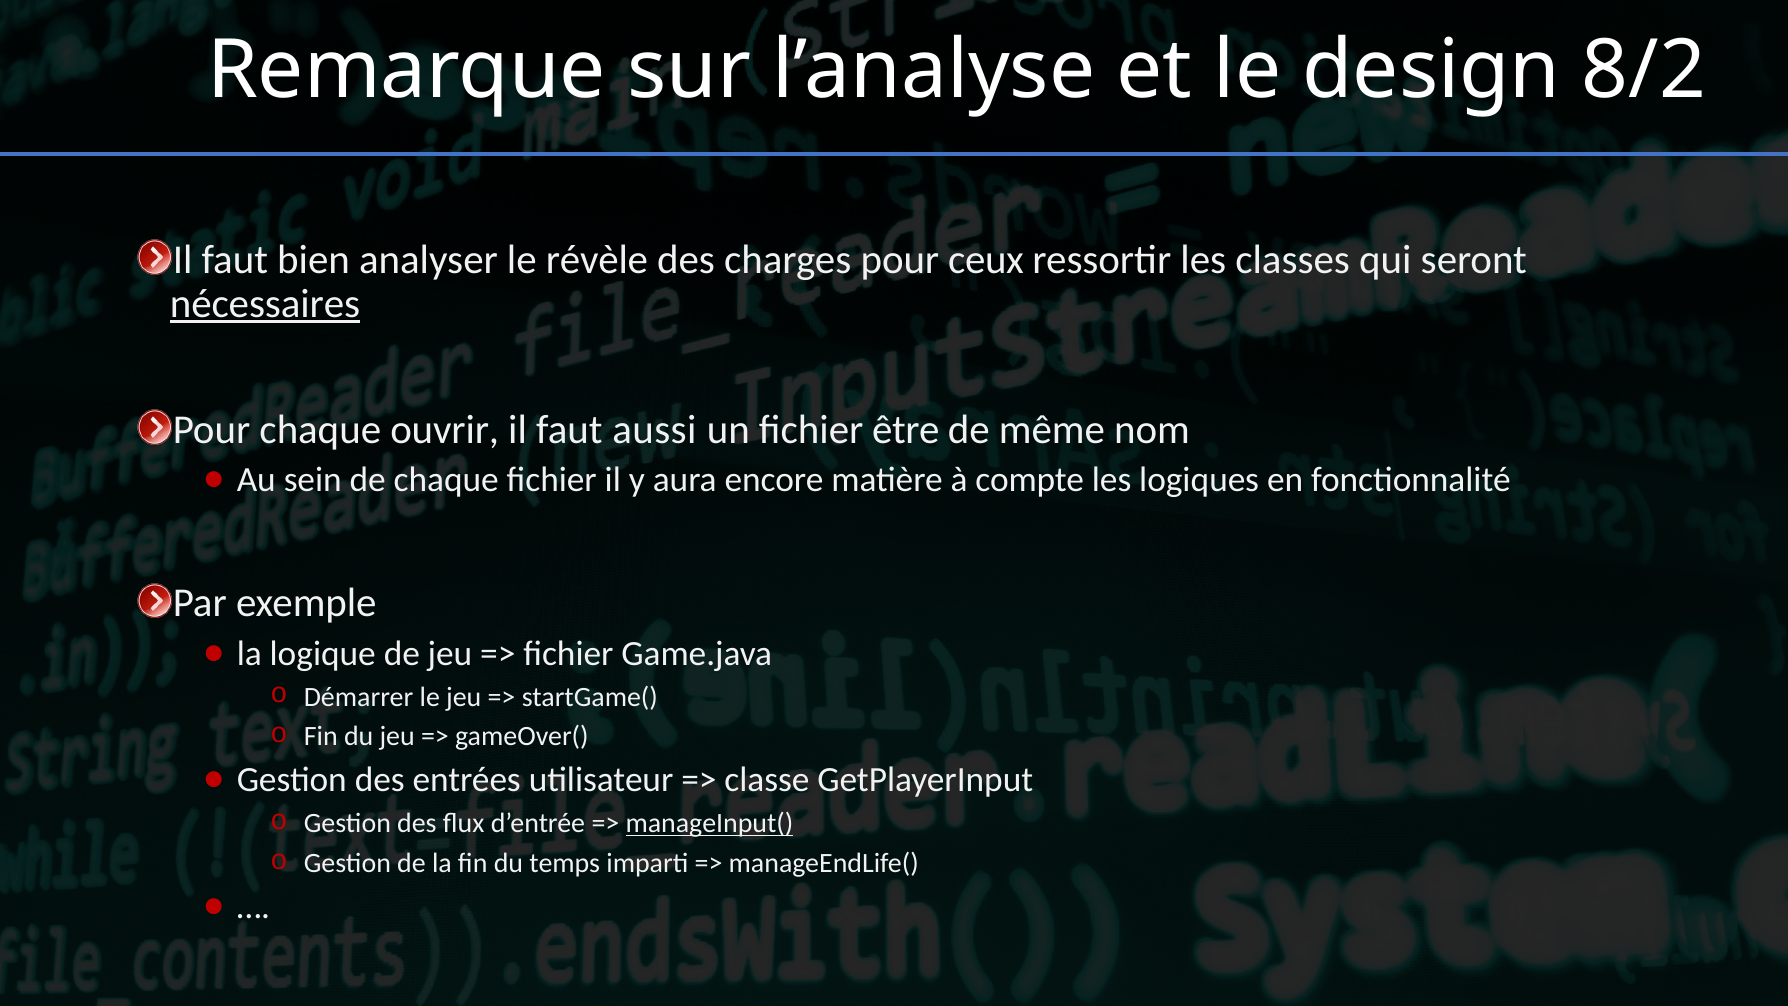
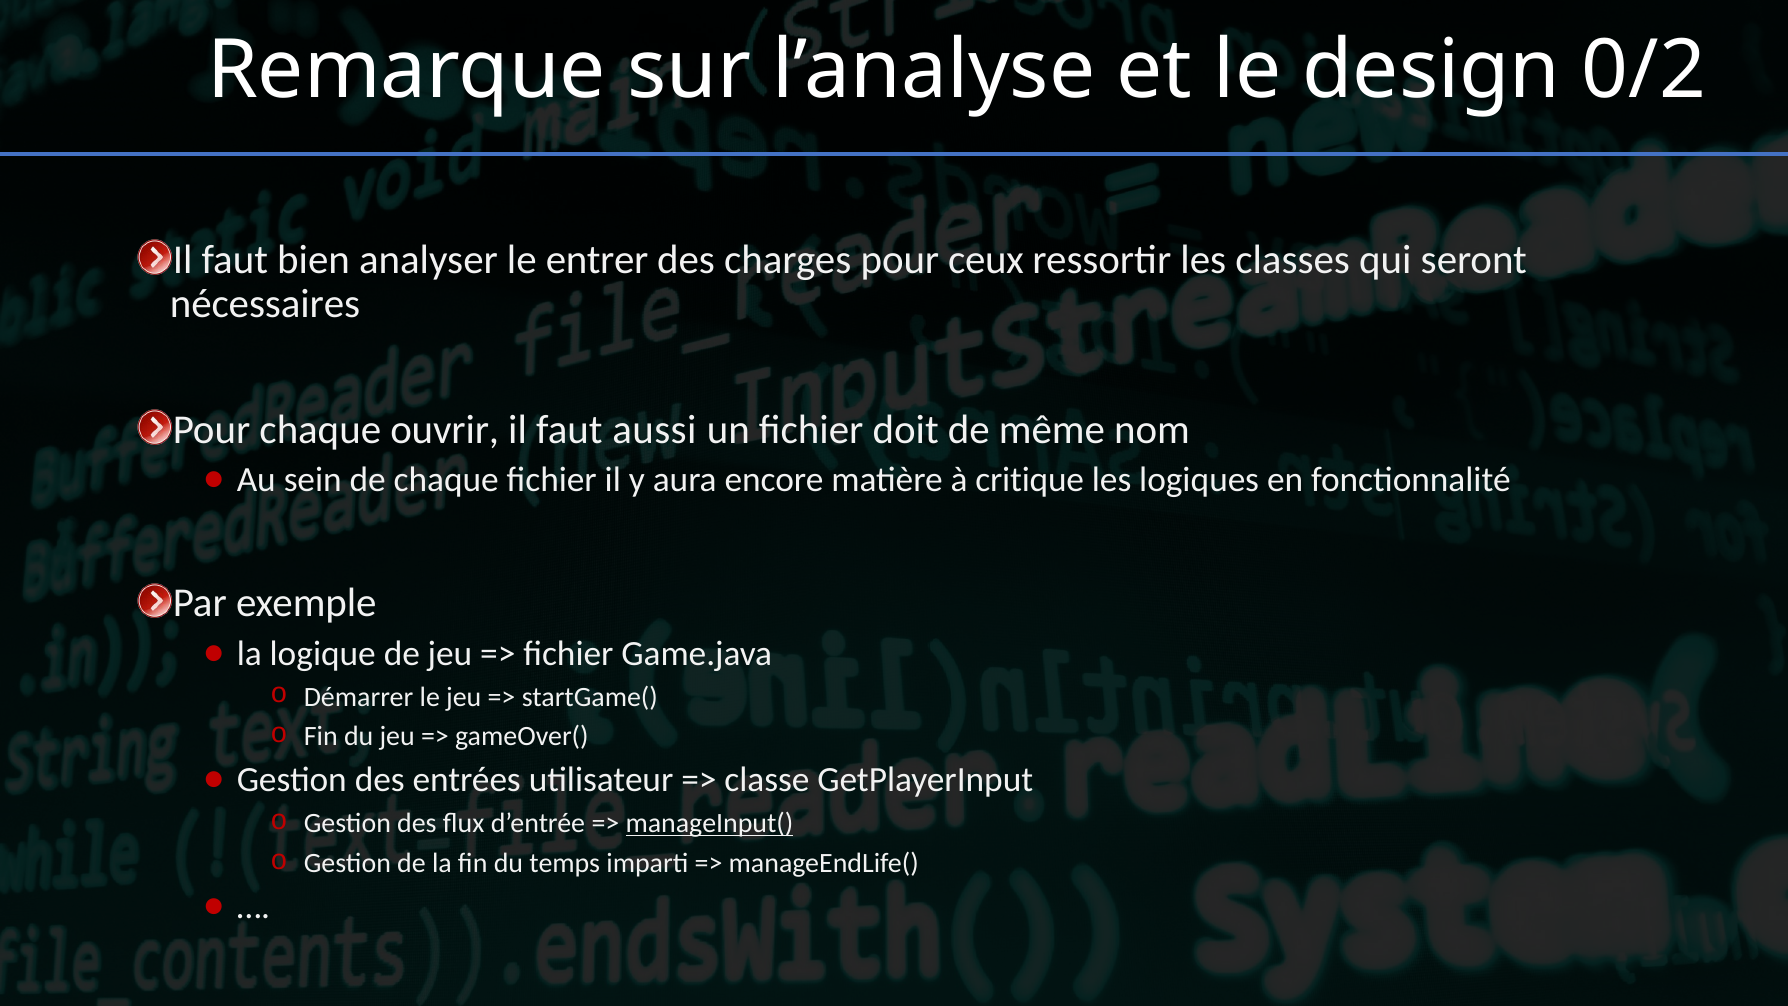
8/2: 8/2 -> 0/2 (1644, 70)
révèle: révèle -> entrer (597, 259)
nécessaires underline: present -> none (265, 304)
être: être -> doit (906, 429)
compte: compte -> critique (1030, 480)
